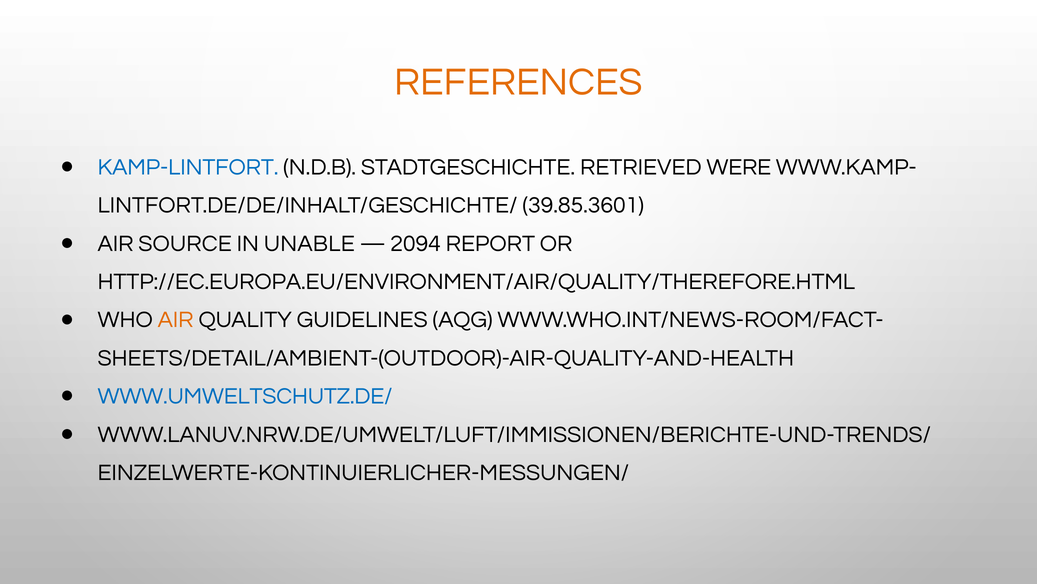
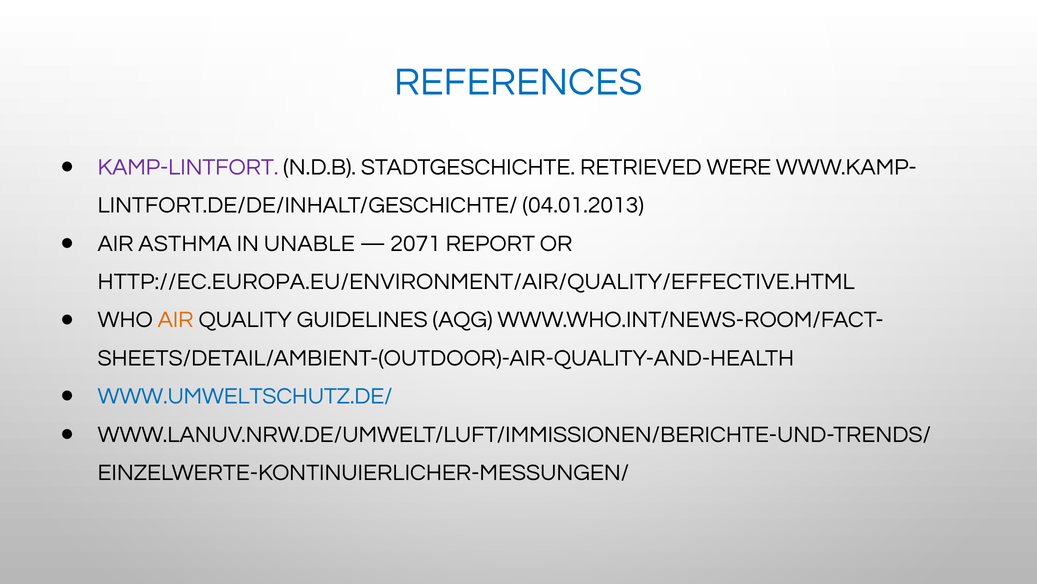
REFERENCES colour: orange -> blue (519, 82)
KAMP-LINTFORT colour: blue -> purple (188, 167)
39.85.3601: 39.85.3601 -> 04.01.2013 (583, 205)
SOURCE: SOURCE -> ASTHMA (185, 243)
2094: 2094 -> 2071 (416, 243)
HTTP://EC.EUROPA.EU/ENVIRONMENT/AIR/QUALITY/THEREFORE.HTML: HTTP://EC.EUROPA.EU/ENVIRONMENT/AIR/QUALITY/THEREFORE.HTML -> HTTP://EC.EUROPA.EU/ENVIRONMENT/AIR/QUALITY/EFFECTIVE.HTML (476, 281)
